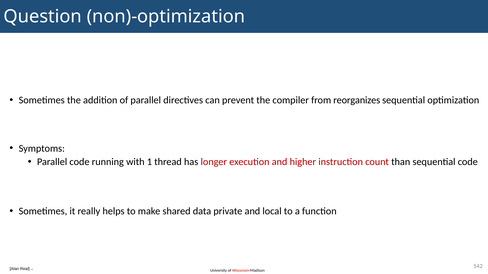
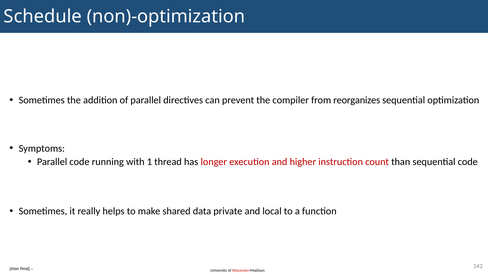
Question: Question -> Schedule (43, 16)
